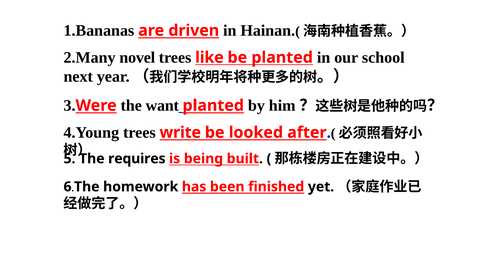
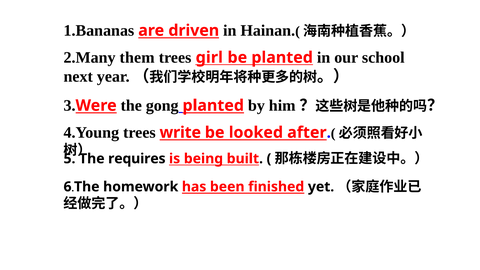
novel: novel -> them (137, 57)
like: like -> girl (209, 57)
want: want -> gong (162, 105)
